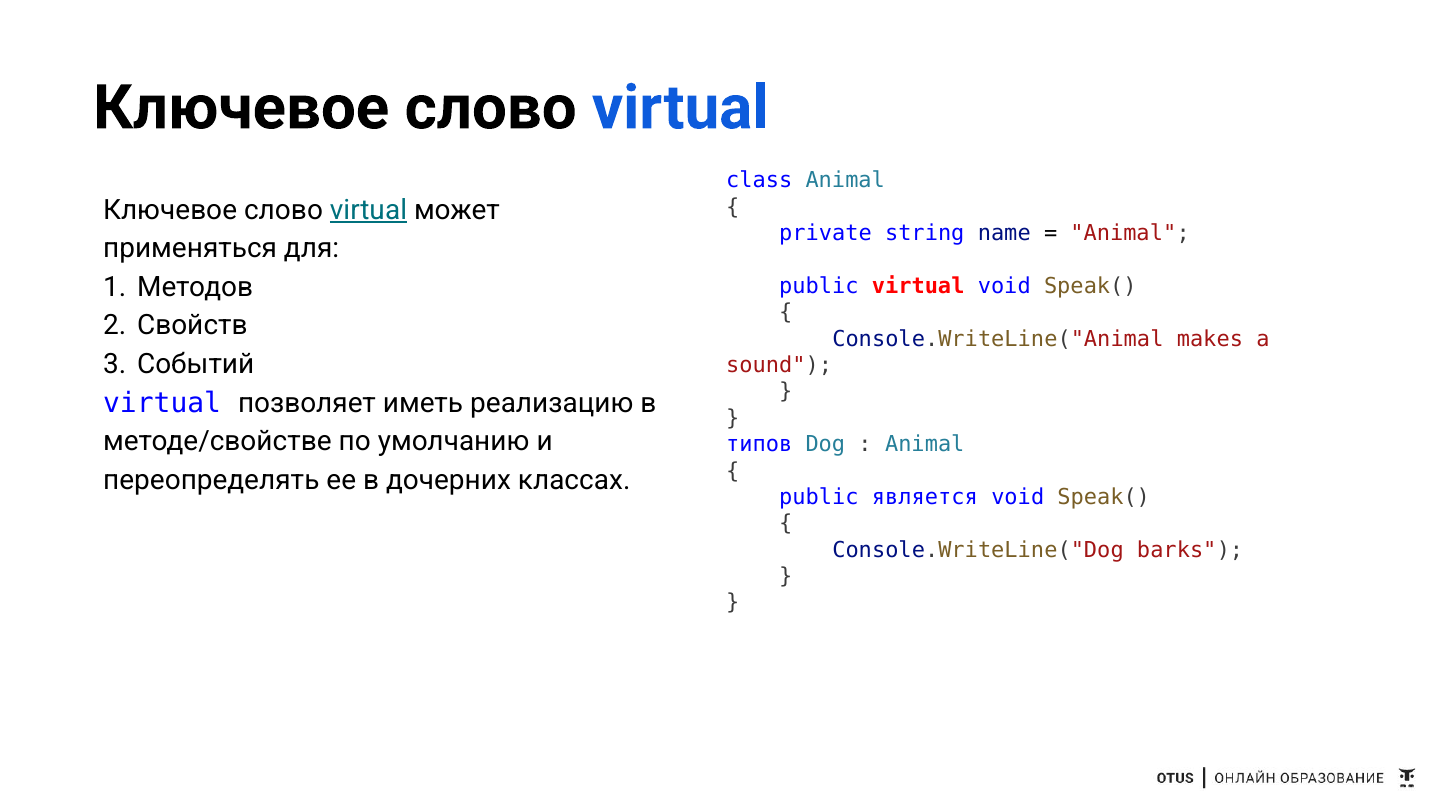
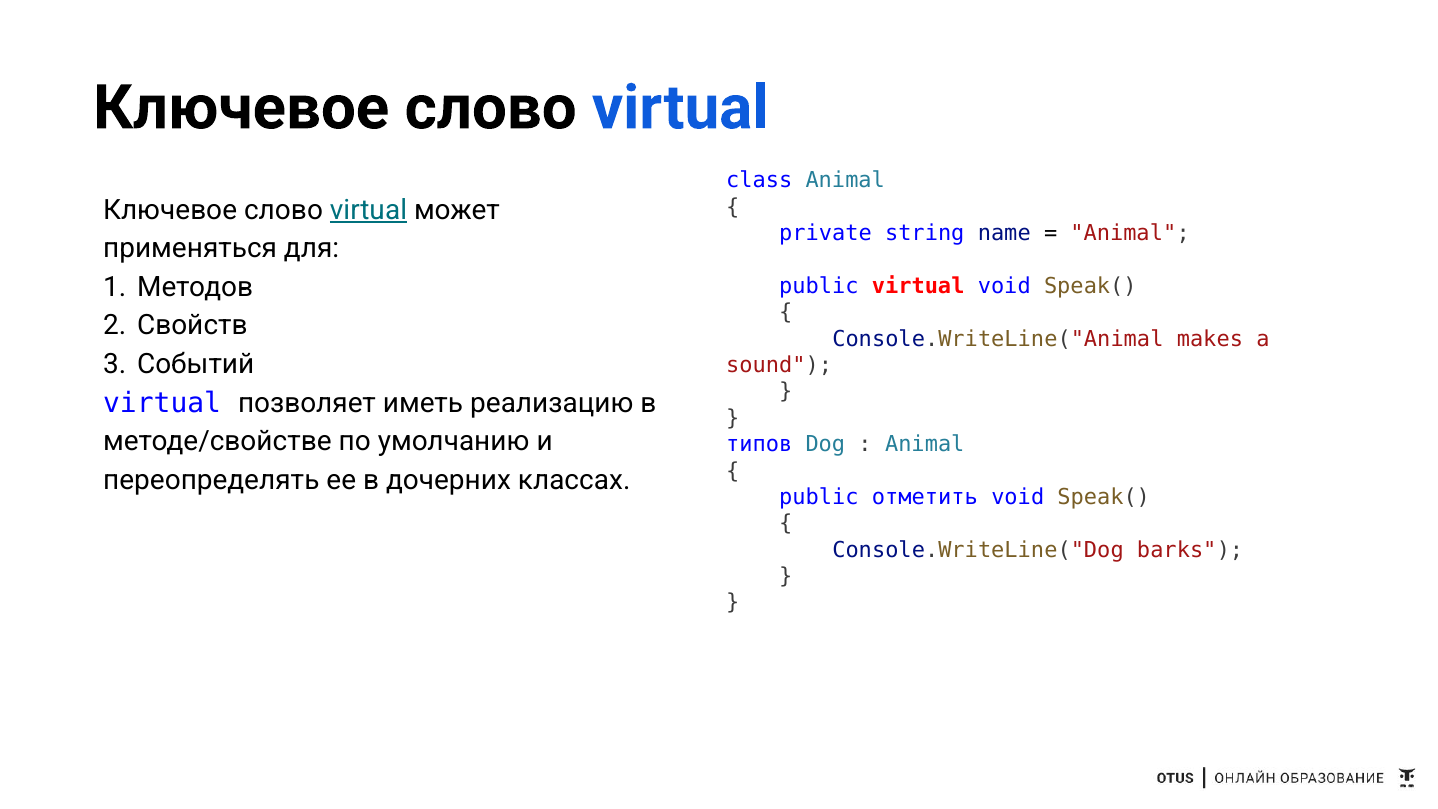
является: является -> отметить (925, 497)
